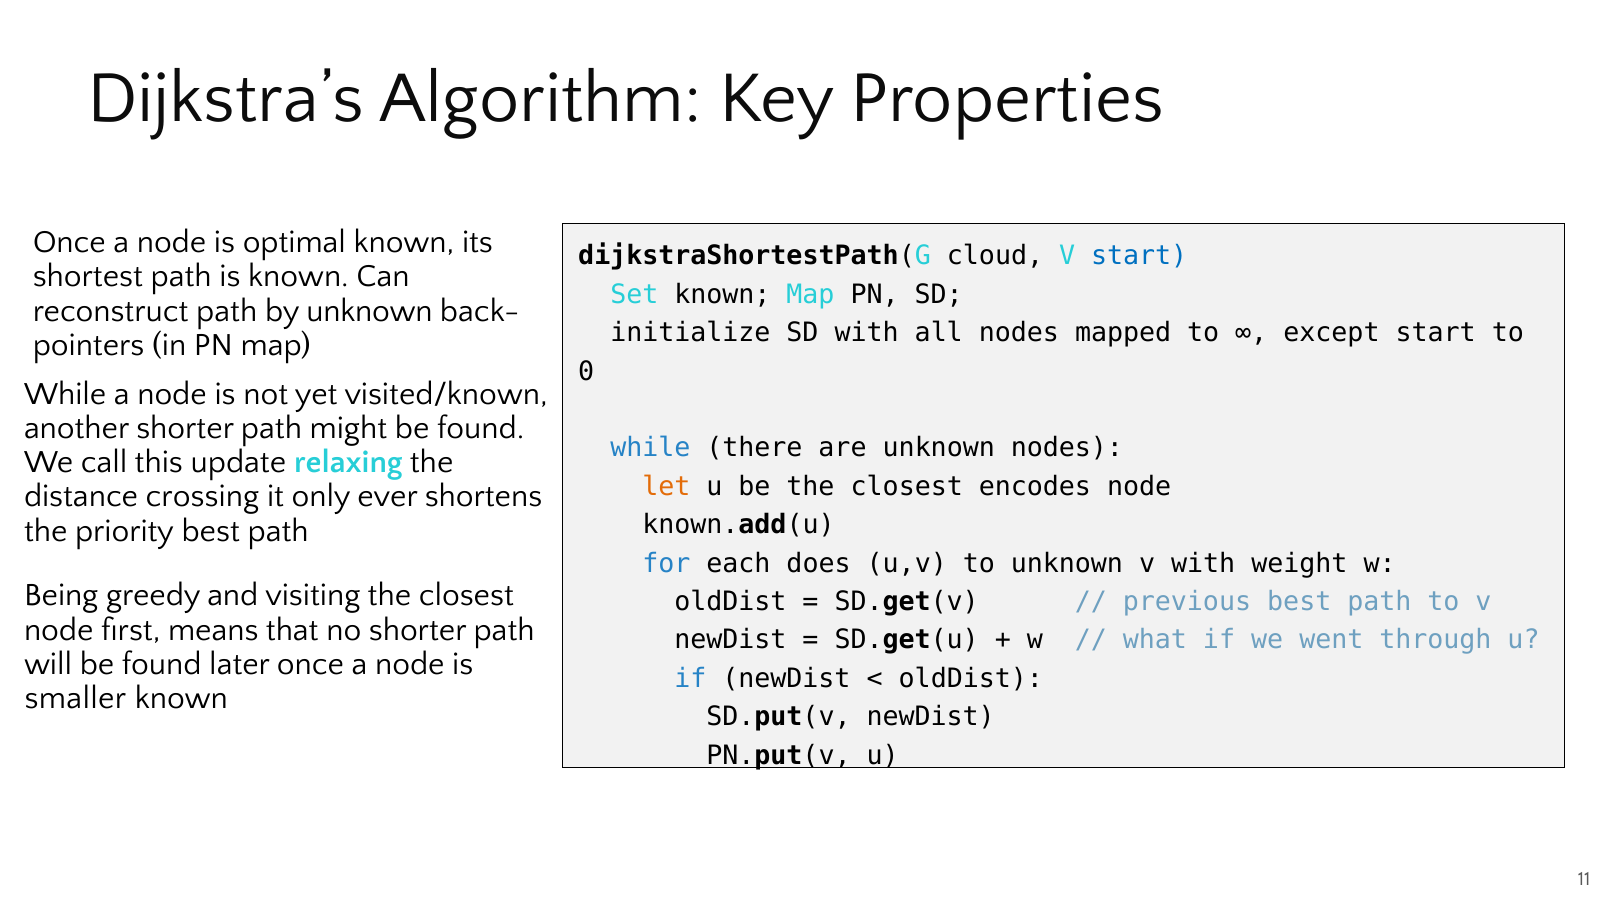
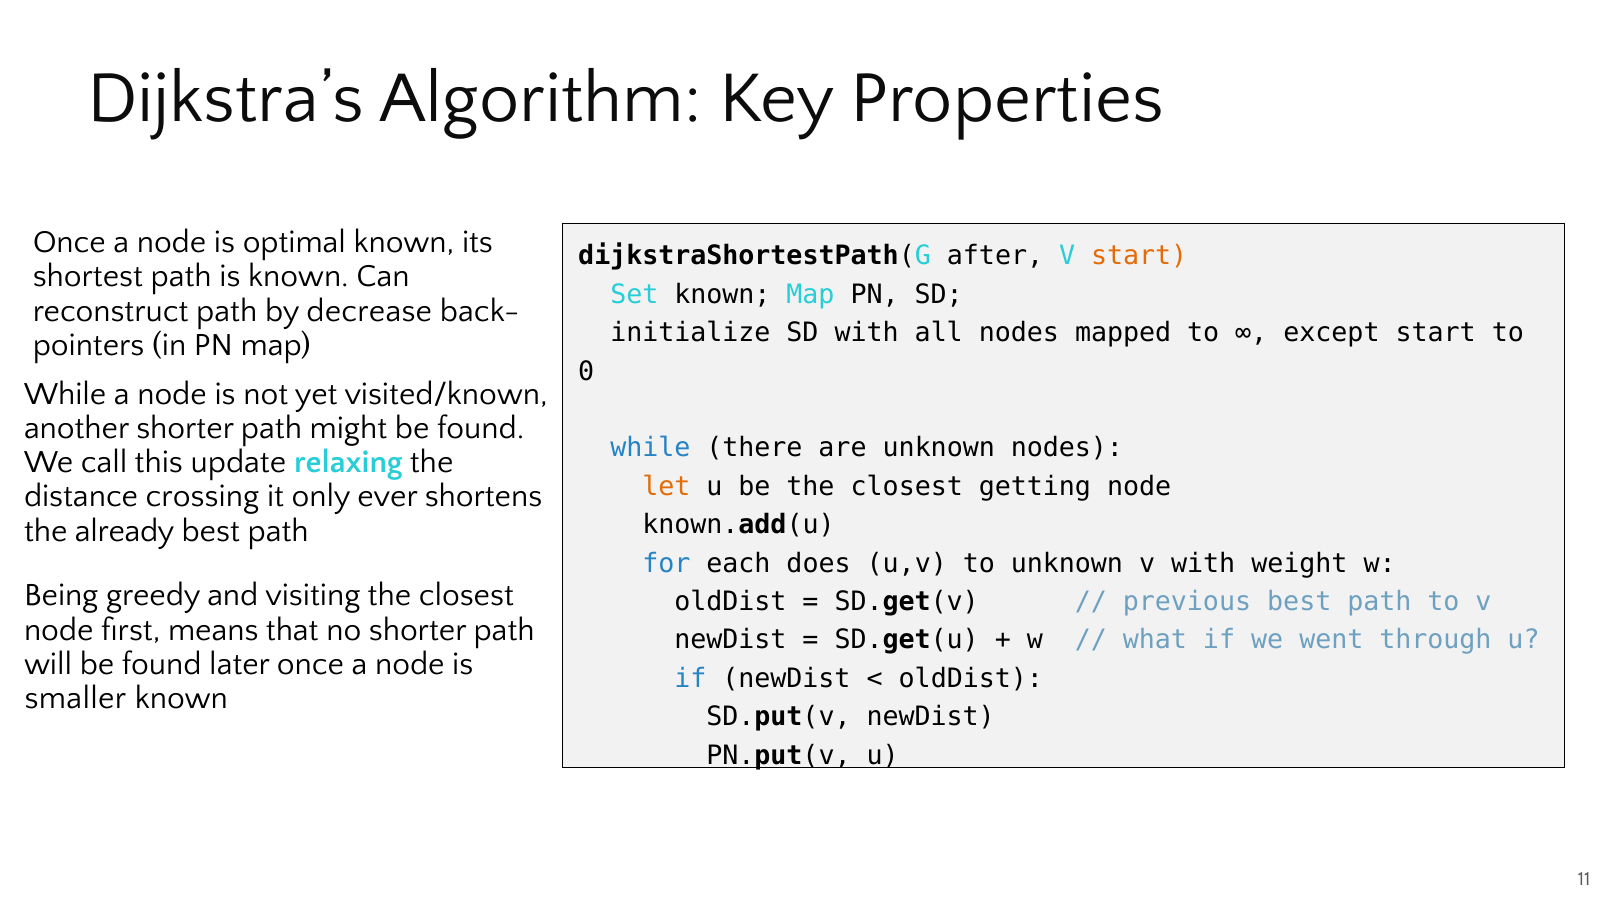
cloud: cloud -> after (995, 256)
start colour: blue -> orange (1139, 256)
by unknown: unknown -> decrease (369, 311)
encodes: encodes -> getting (1035, 487)
priority: priority -> already (125, 531)
